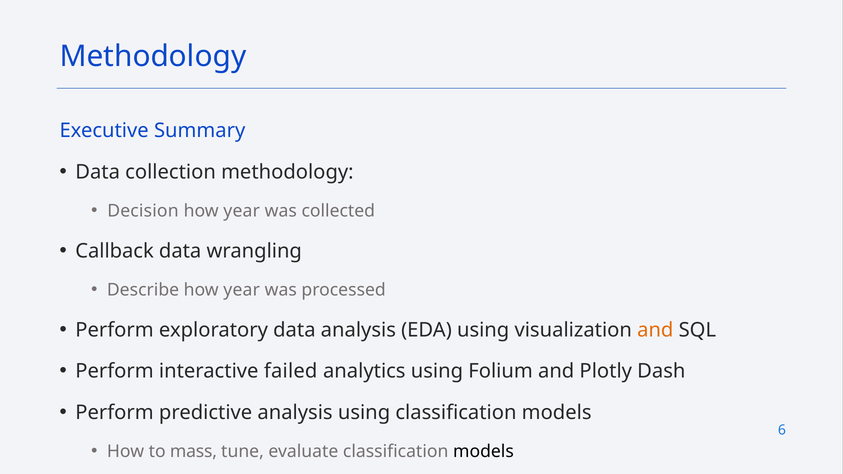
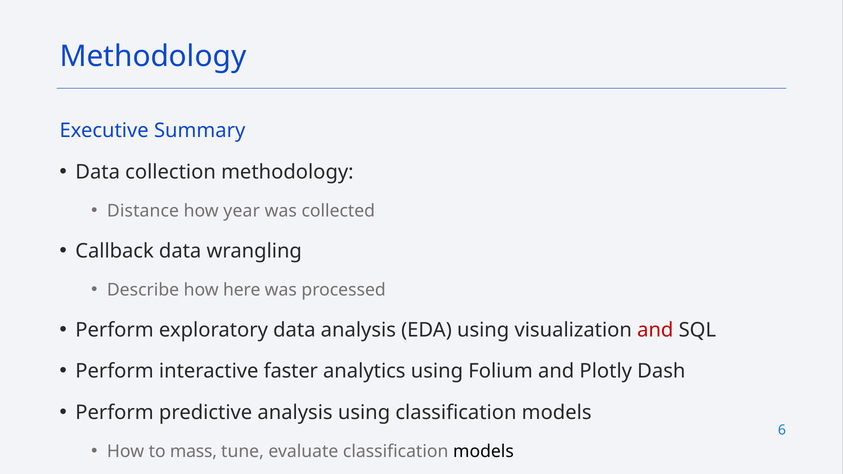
Decision: Decision -> Distance (143, 211)
Describe how year: year -> here (242, 290)
and colour: orange -> red (655, 330)
failed: failed -> faster (291, 371)
